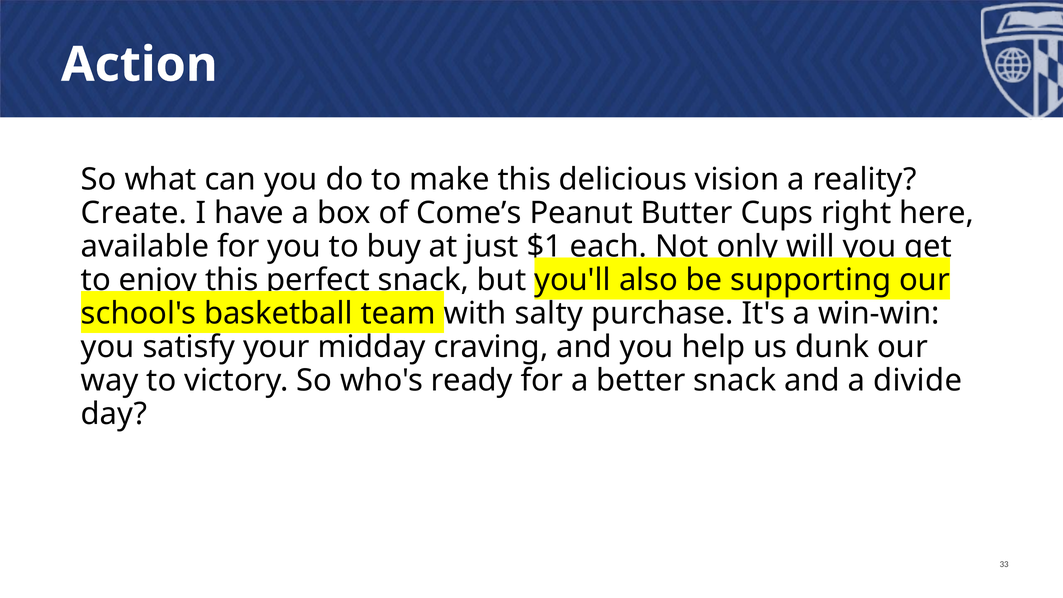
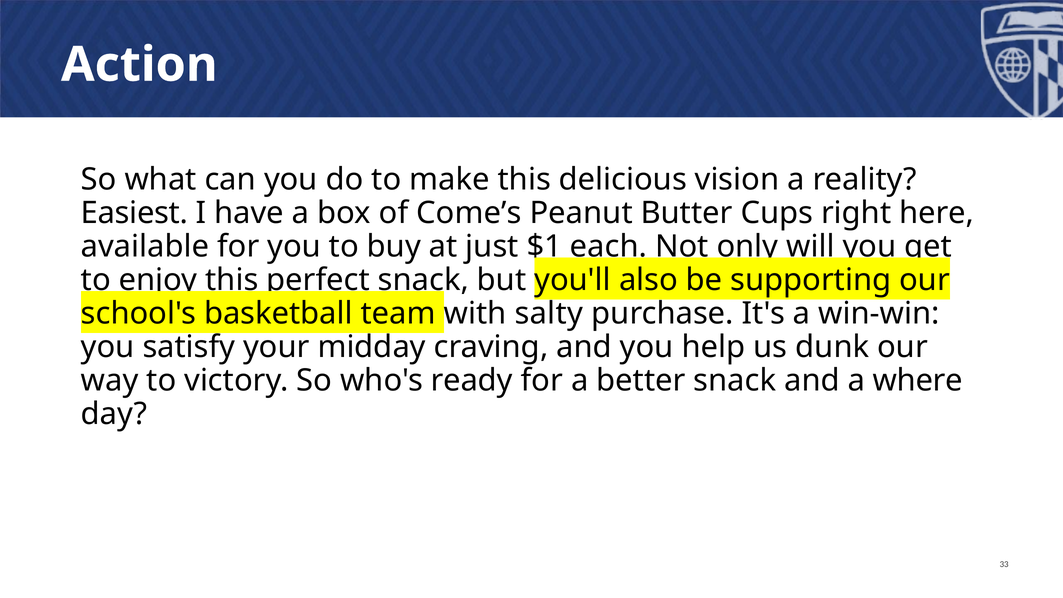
Create: Create -> Easiest (134, 213)
divide: divide -> where (918, 381)
